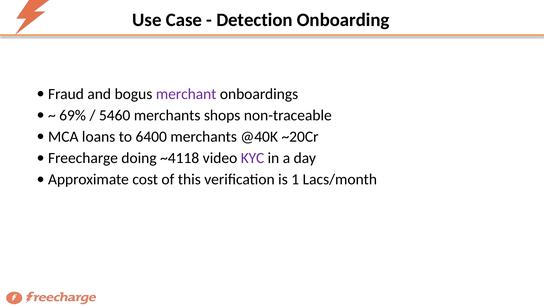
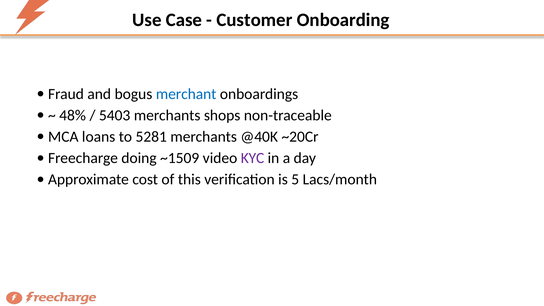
Detection: Detection -> Customer (254, 20)
merchant colour: purple -> blue (186, 94)
69%: 69% -> 48% (73, 115)
5460: 5460 -> 5403 (115, 115)
6400: 6400 -> 5281 (151, 137)
~4118: ~4118 -> ~1509 (180, 158)
1: 1 -> 5 (295, 180)
